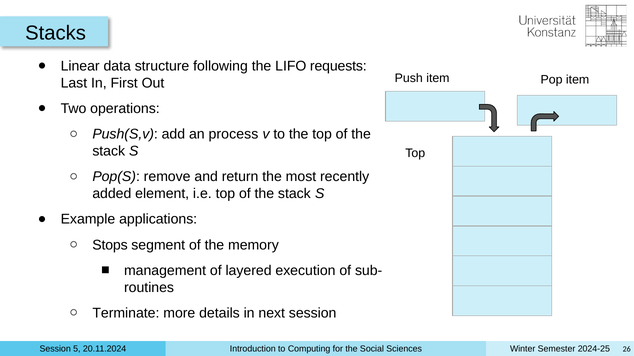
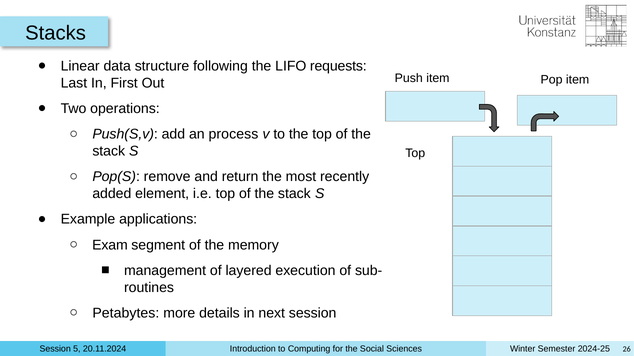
Stops: Stops -> Exam (110, 245)
Terminate: Terminate -> Petabytes (126, 314)
